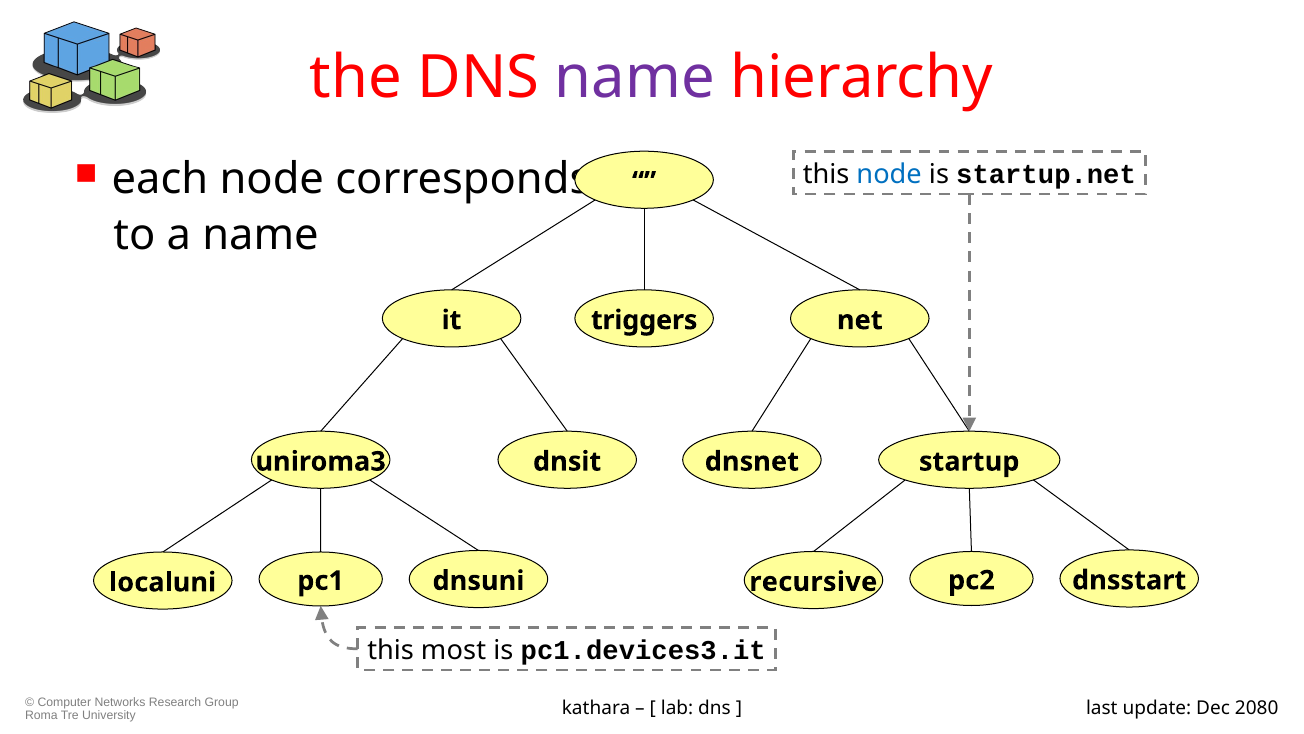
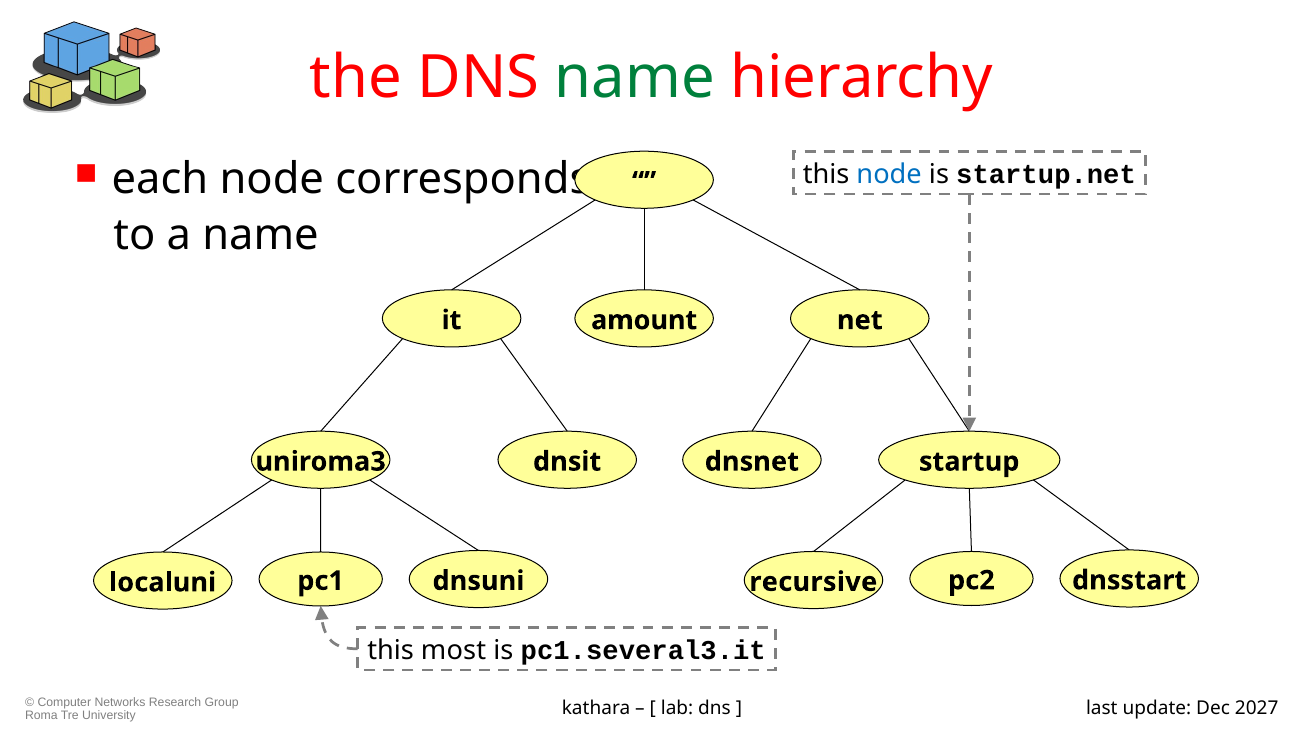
name colour: purple -> green (635, 78)
triggers: triggers -> amount (644, 320)
pc1.devices3.it: pc1.devices3.it -> pc1.several3.it (643, 650)
2080: 2080 -> 2027 (1257, 708)
